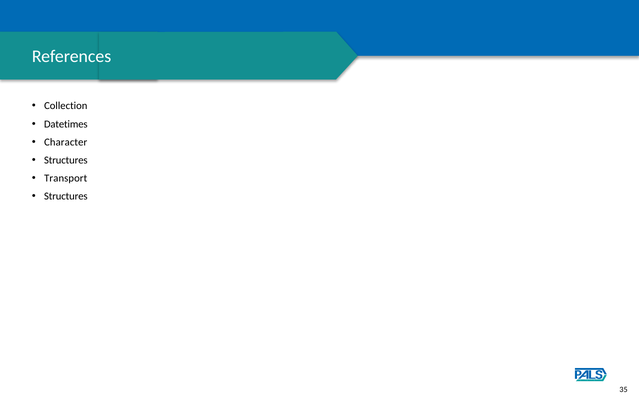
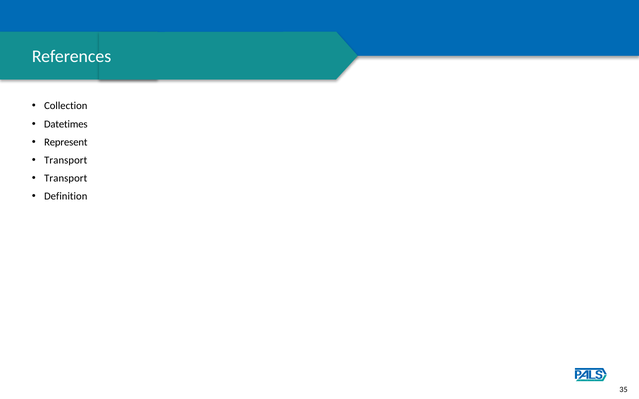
Character: Character -> Represent (66, 142)
Structures: Structures -> Transport (66, 160)
Structures: Structures -> Definition (66, 197)
